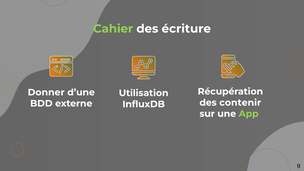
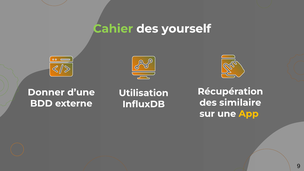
écriture: écriture -> yourself (186, 29)
contenir: contenir -> similaire (240, 103)
App colour: light green -> yellow (249, 114)
